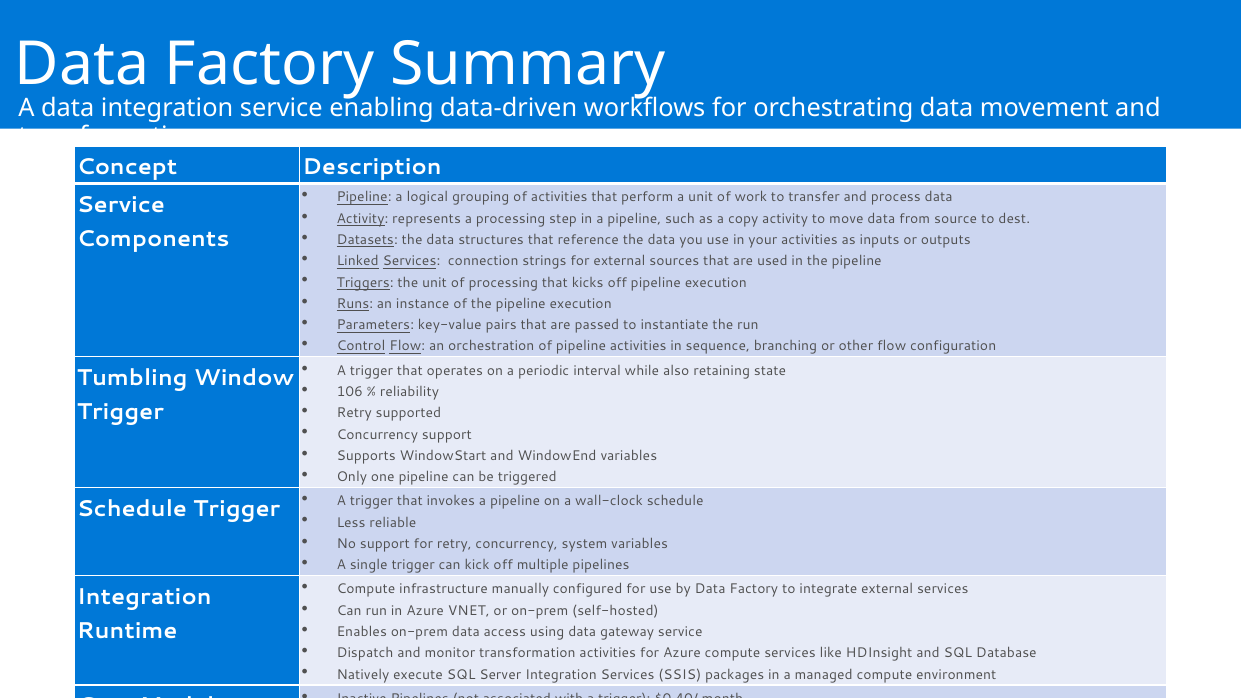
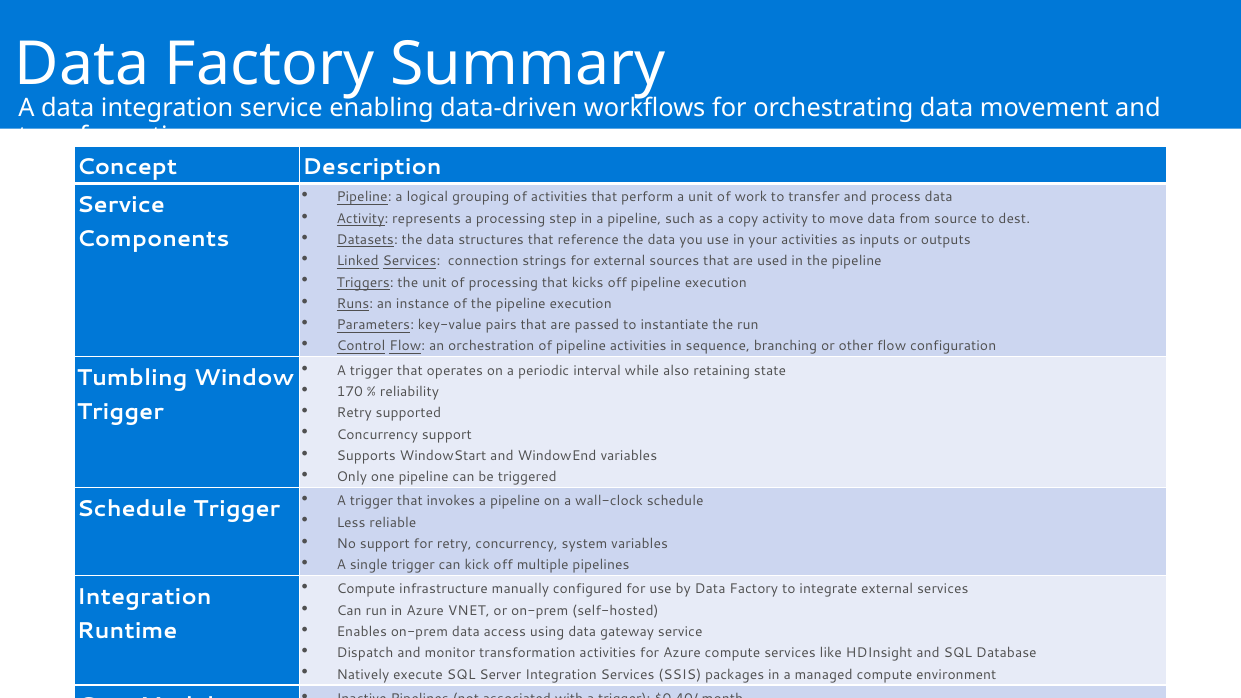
106: 106 -> 170 (350, 392)
